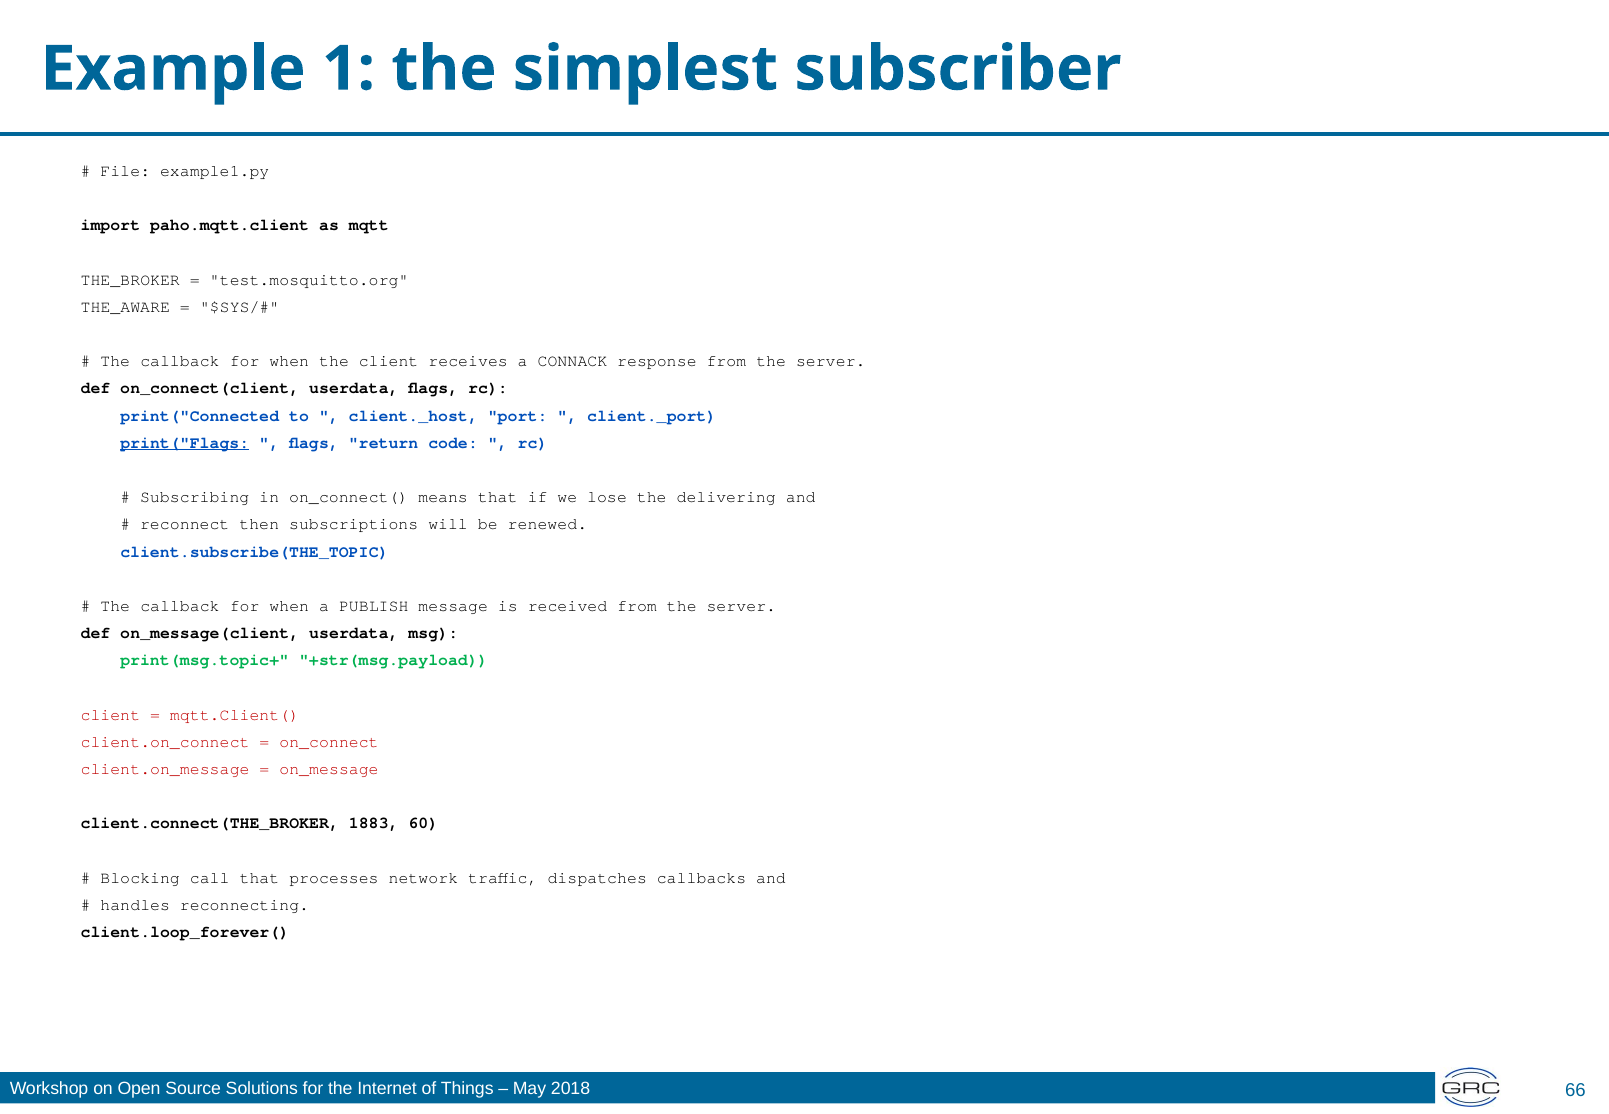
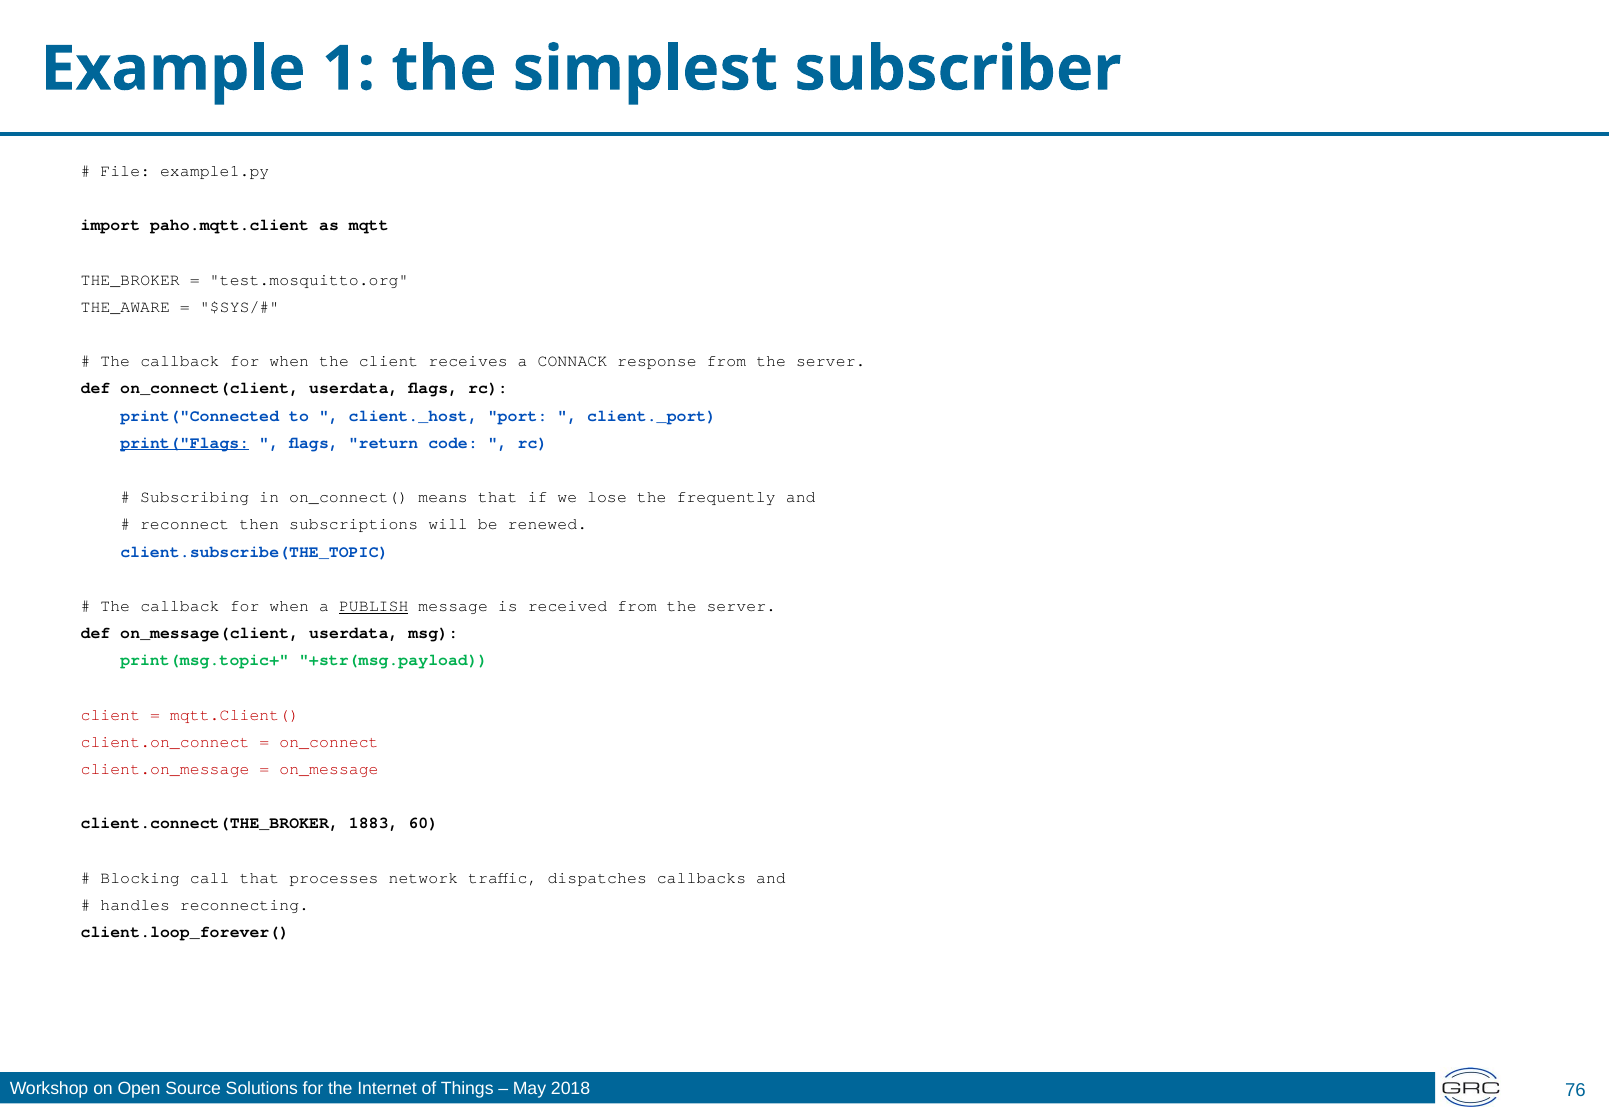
delivering: delivering -> frequently (726, 497)
PUBLISH underline: none -> present (374, 606)
66: 66 -> 76 (1576, 1091)
